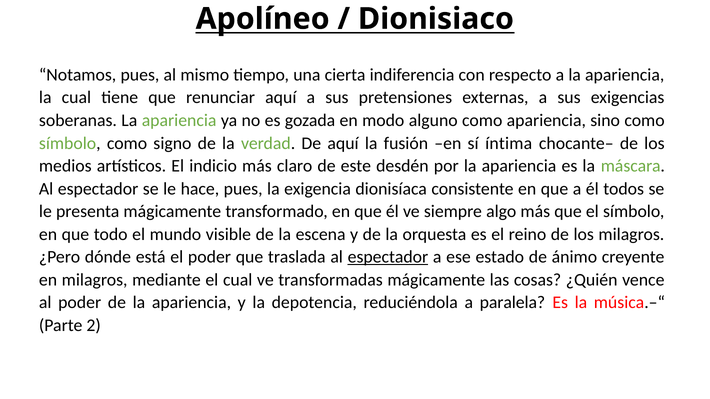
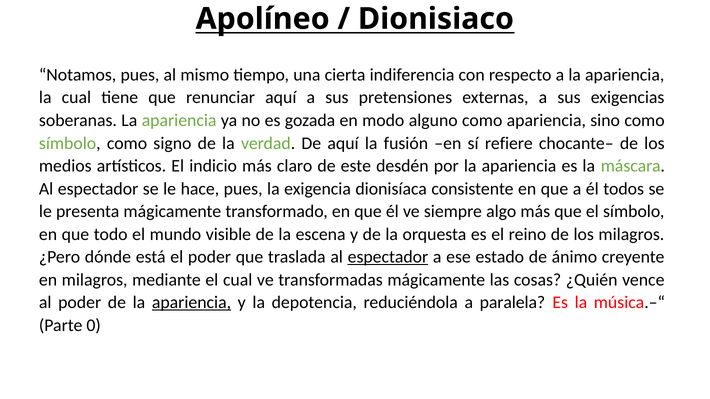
íntima: íntima -> refiere (509, 143)
apariencia underline: none -> present (191, 303)
2: 2 -> 0 (94, 326)
